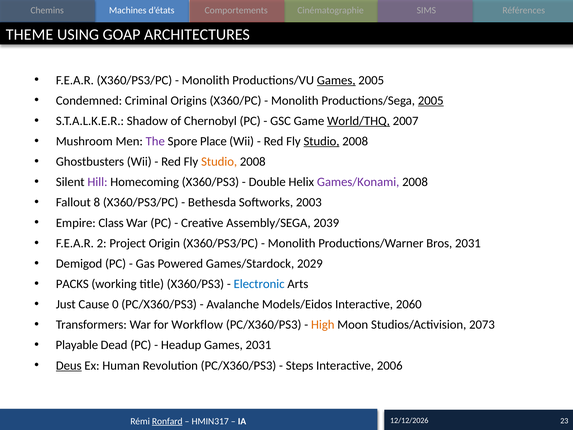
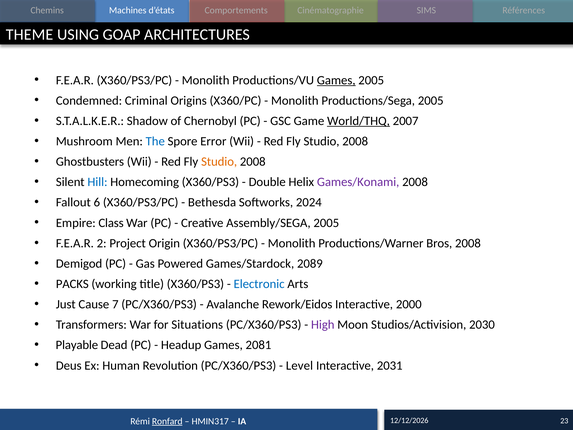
2005 underline: present -> none (431, 100)
The colour: purple -> blue (155, 141)
Place: Place -> Error (213, 141)
Studio underline: present -> none (321, 141)
Hill colour: purple -> blue (97, 182)
8: 8 -> 6 (97, 202)
2003: 2003 -> 2024 (309, 202)
Assembly/SEGA 2039: 2039 -> 2005 (326, 223)
Bros 2031: 2031 -> 2008 (468, 243)
2029: 2029 -> 2089 (310, 263)
0: 0 -> 7 (115, 304)
Models/Eidos: Models/Eidos -> Rework/Eidos (297, 304)
2060: 2060 -> 2000 (409, 304)
Workflow: Workflow -> Situations (197, 325)
High colour: orange -> purple (323, 325)
2073: 2073 -> 2030 (482, 325)
Games 2031: 2031 -> 2081 (258, 345)
Deus underline: present -> none (69, 365)
Steps: Steps -> Level (299, 365)
2006: 2006 -> 2031 (390, 365)
